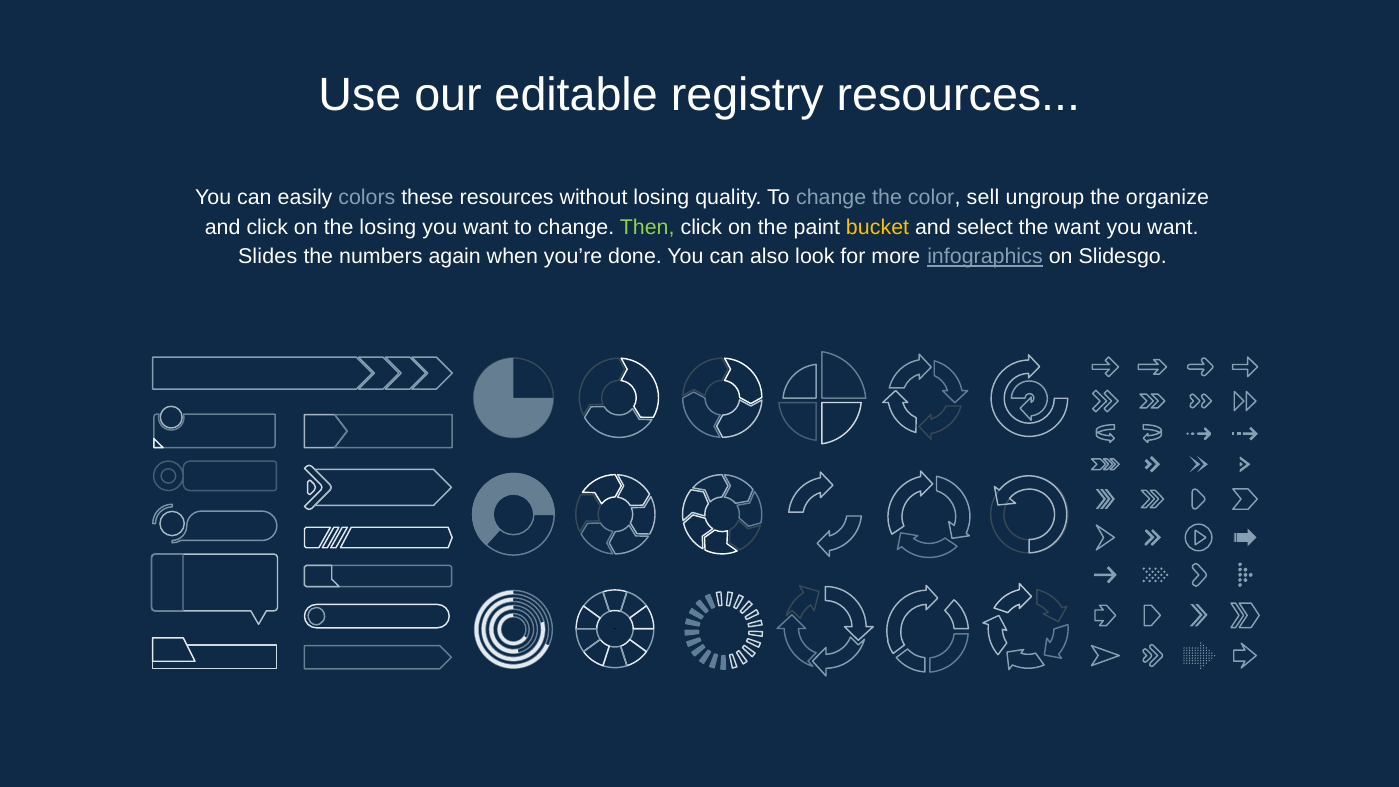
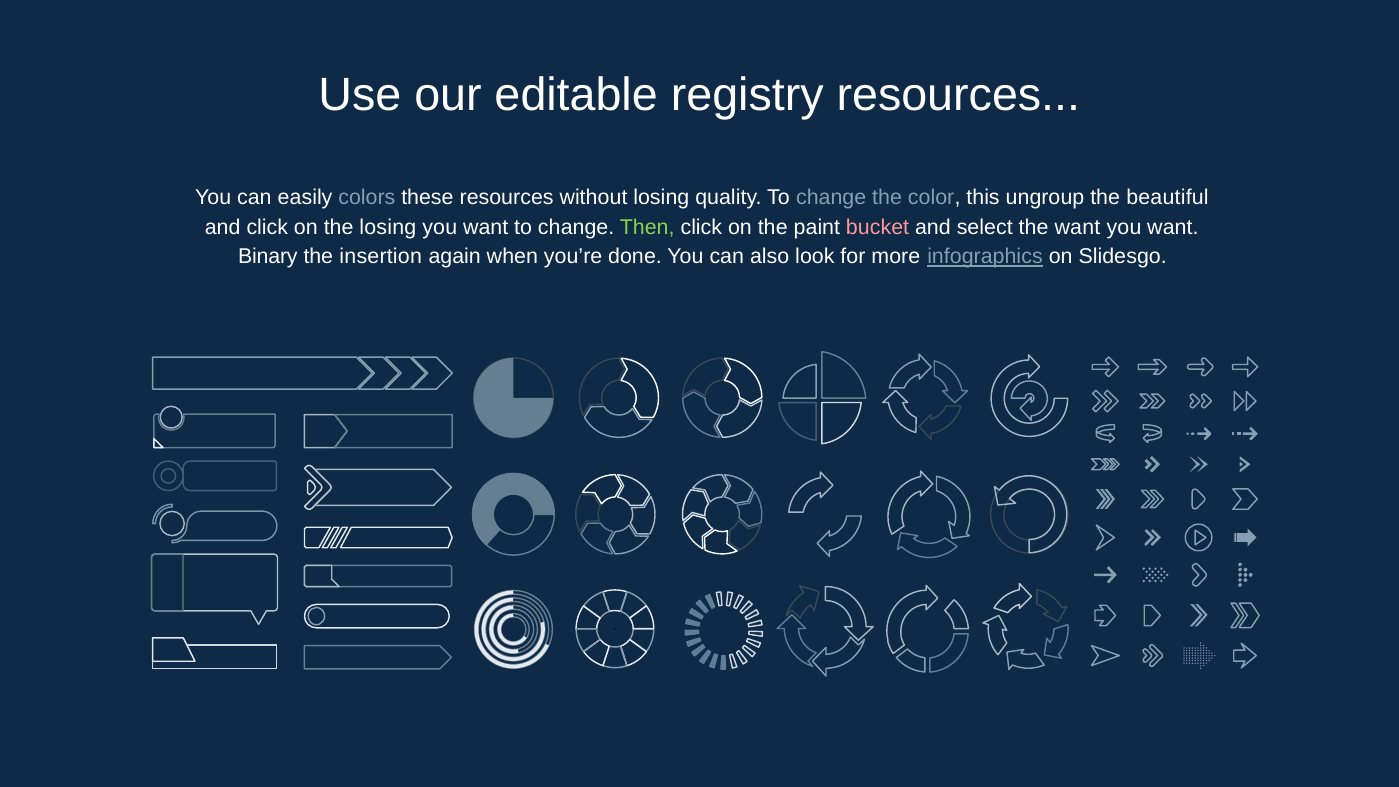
sell: sell -> this (983, 198)
organize: organize -> beautiful (1168, 198)
bucket colour: yellow -> pink (878, 227)
Slides: Slides -> Binary (268, 257)
numbers: numbers -> insertion (381, 257)
